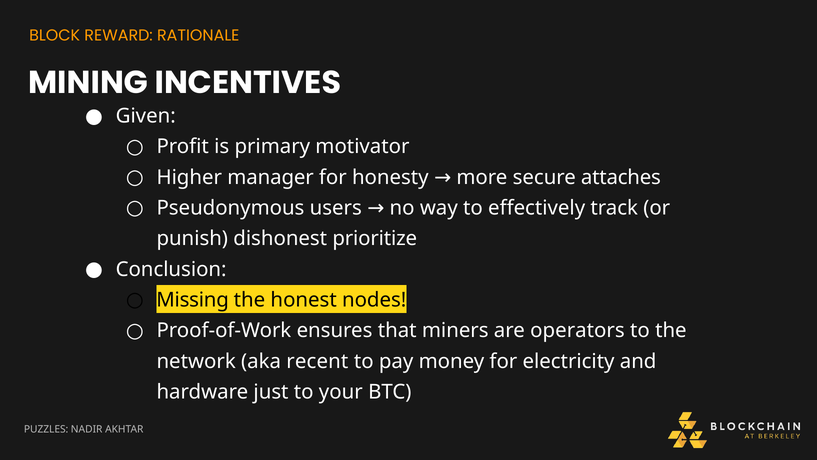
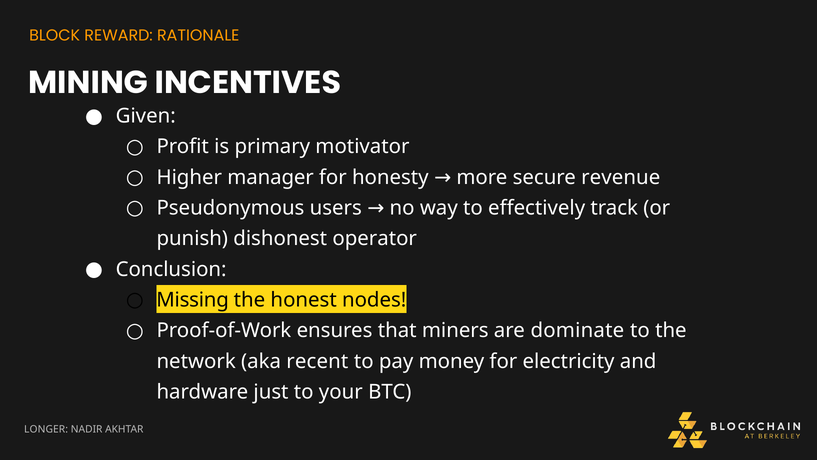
attaches: attaches -> revenue (621, 177)
prioritize: prioritize -> operator (375, 238)
operators: operators -> dominate (577, 330)
PUZZLES: PUZZLES -> LONGER (46, 429)
